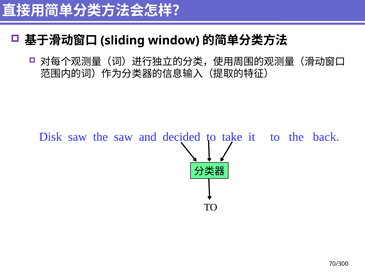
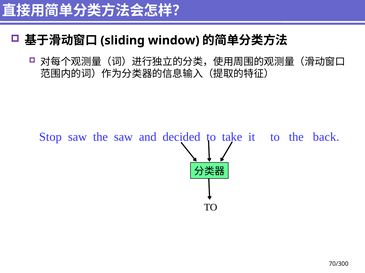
Disk: Disk -> Stop (50, 137)
